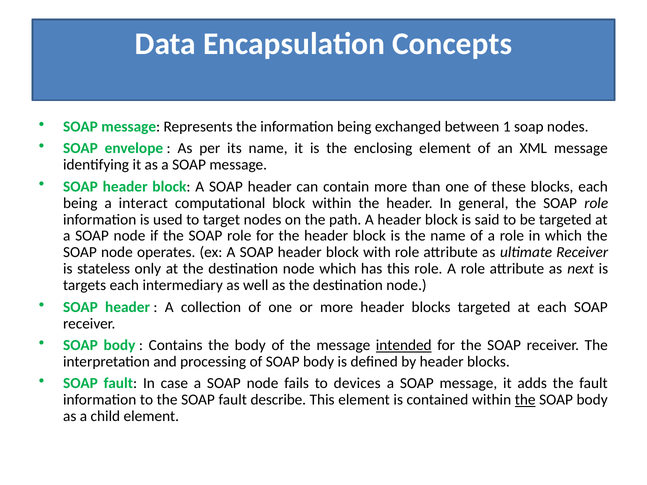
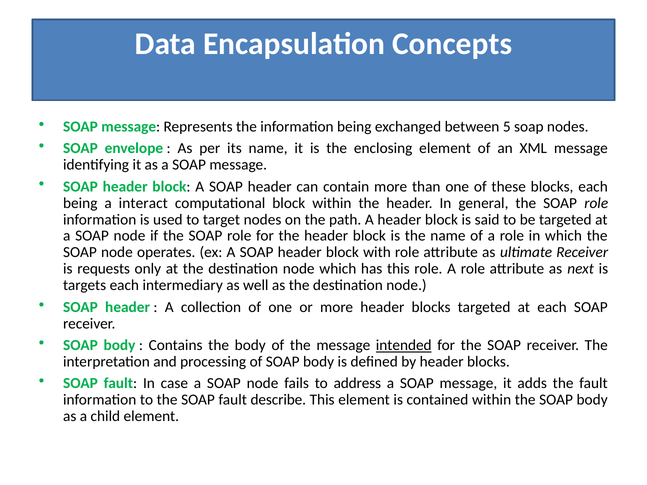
1: 1 -> 5 (507, 127)
stateless: stateless -> requests (104, 269)
devices: devices -> address (357, 384)
the underline: present -> none (525, 400)
